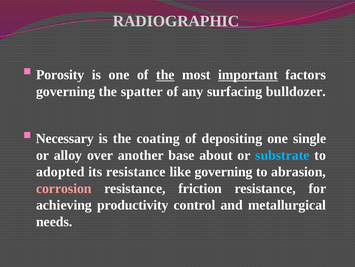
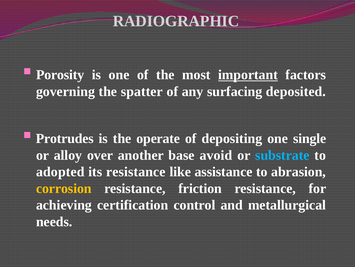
the underline: present -> none (165, 75)
bulldozer: bulldozer -> deposited (296, 91)
Necessary: Necessary -> Protrudes (65, 138)
coating: coating -> operate (158, 138)
about: about -> avoid (216, 155)
like governing: governing -> assistance (224, 171)
corrosion colour: pink -> yellow (64, 188)
productivity: productivity -> certification (133, 204)
